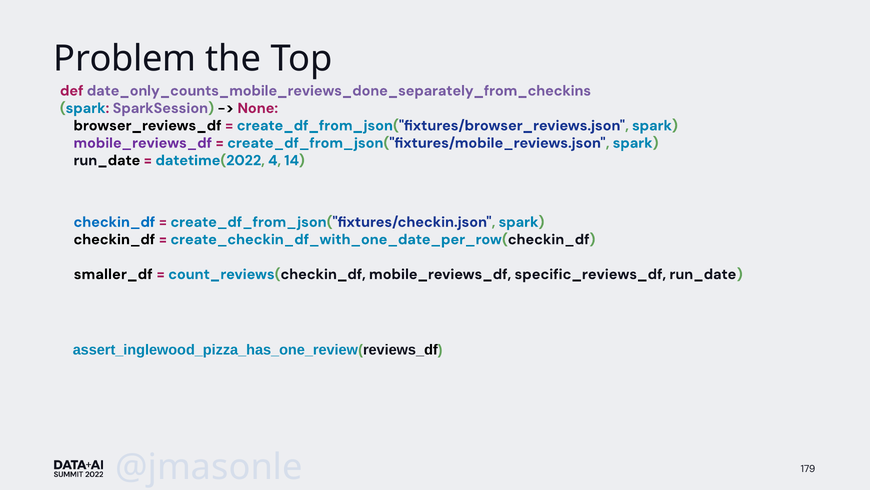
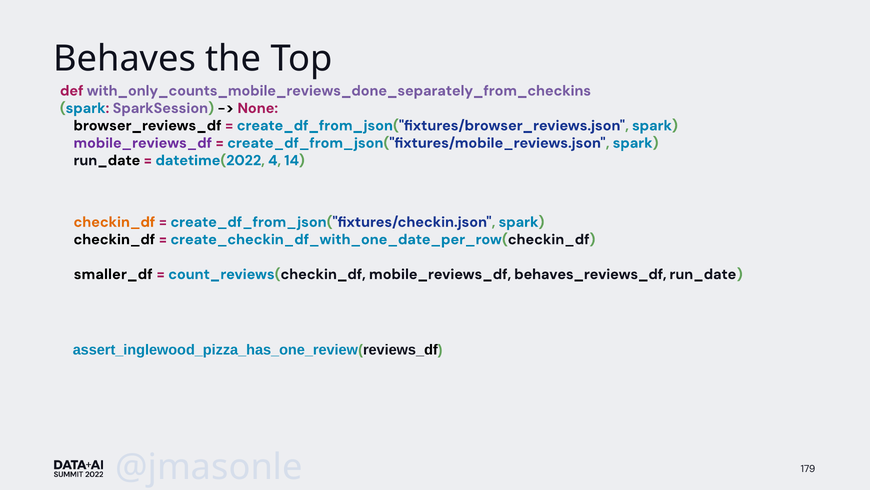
Problem: Problem -> Behaves (125, 59)
date_only_counts_mobile_reviews_done_separately_from_checkins: date_only_counts_mobile_reviews_done_separately_from_checkins -> with_only_counts_mobile_reviews_done_separately_from_checkins (339, 91)
checkin_df colour: blue -> orange (114, 222)
specific_reviews_df: specific_reviews_df -> behaves_reviews_df (590, 274)
